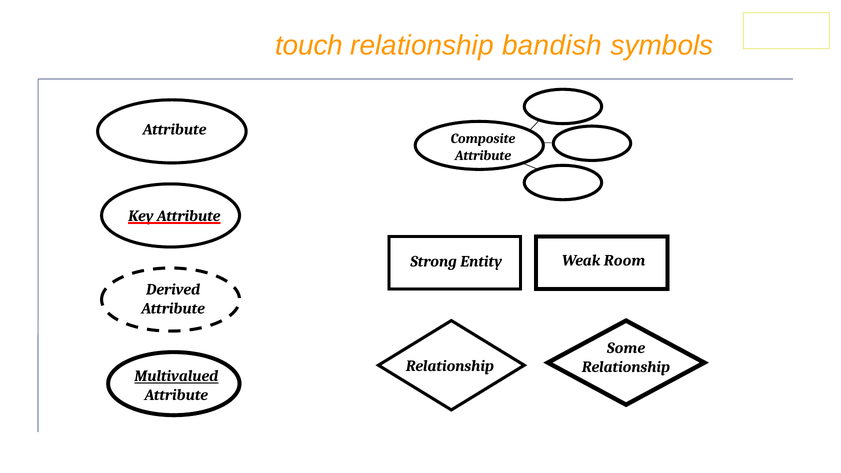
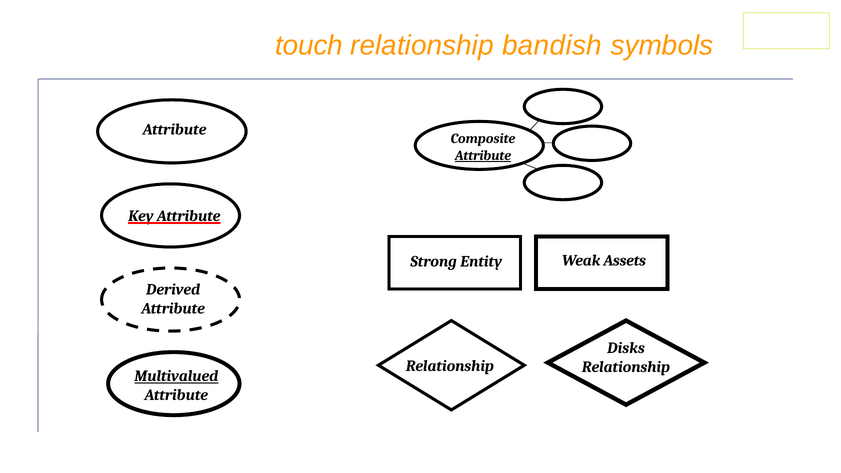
Attribute underline: none -> present (483, 155)
Room: Room -> Assets (625, 260)
Some: Some -> Disks (626, 348)
